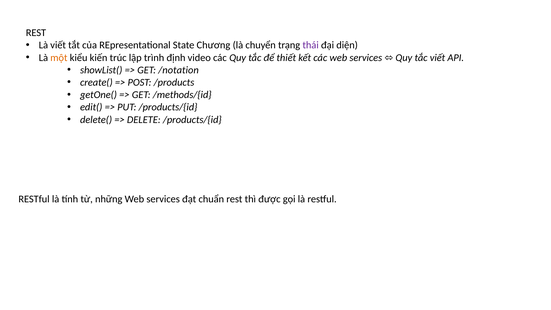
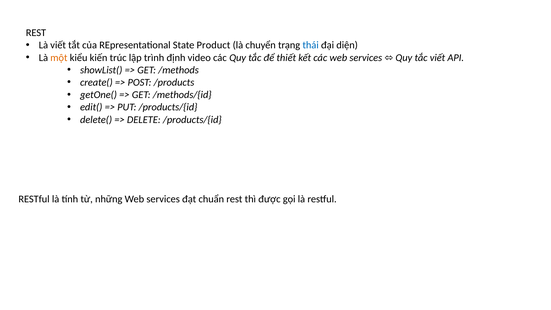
Chương: Chương -> Product (213, 45)
thái colour: purple -> blue (311, 45)
/notation: /notation -> /methods (179, 70)
